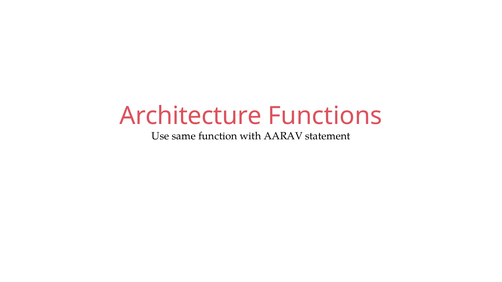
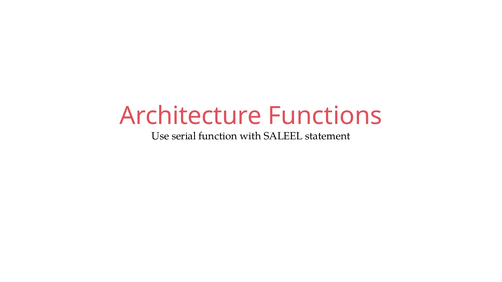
same: same -> serial (184, 136)
AARAV: AARAV -> SALEEL (283, 136)
